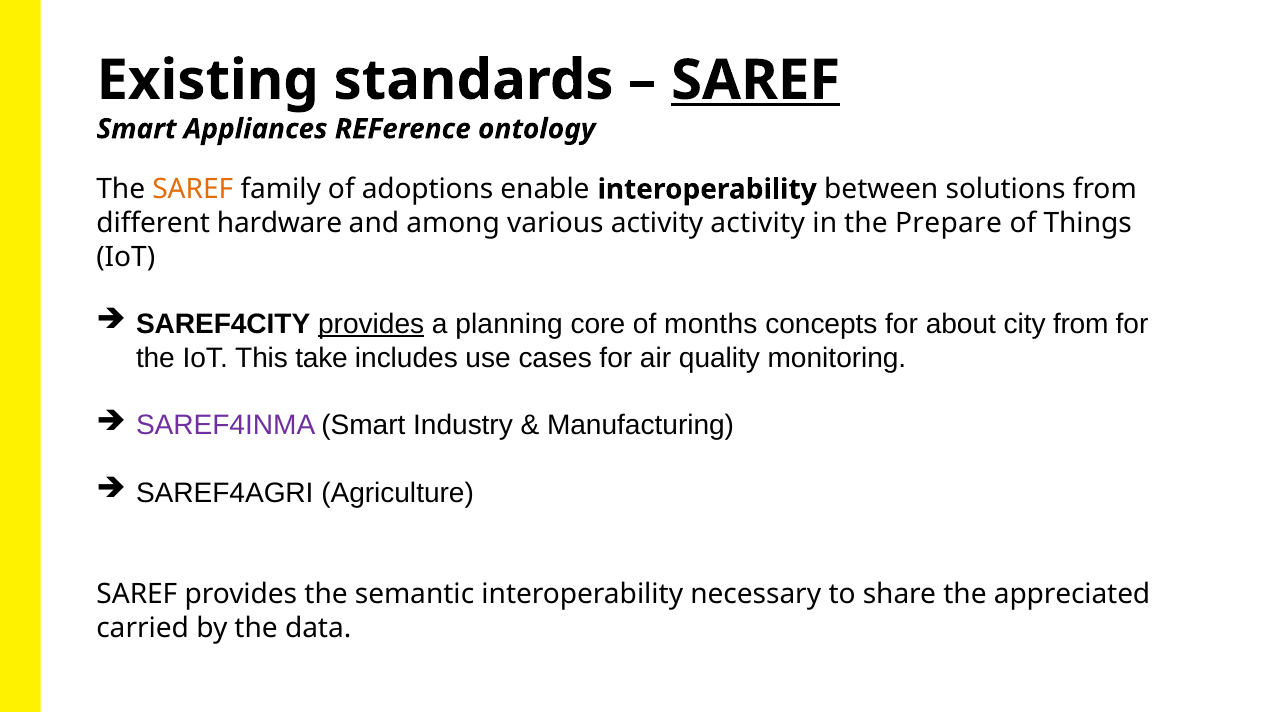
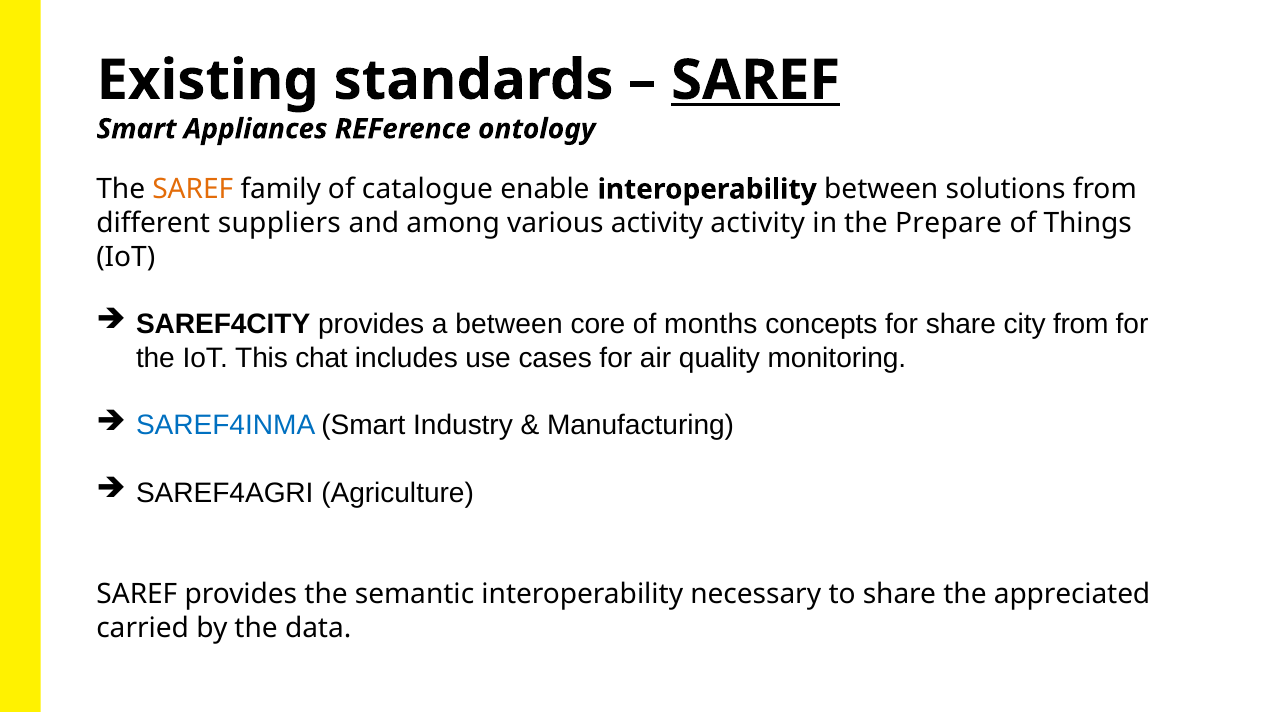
adoptions: adoptions -> catalogue (427, 189)
hardware: hardware -> suppliers (279, 223)
provides underline: present -> none (371, 324)
a planning: planning -> between (509, 324)
for about: about -> share (961, 324)
take: take -> chat (322, 358)
SAREF4INMA colour: purple -> blue (226, 426)
